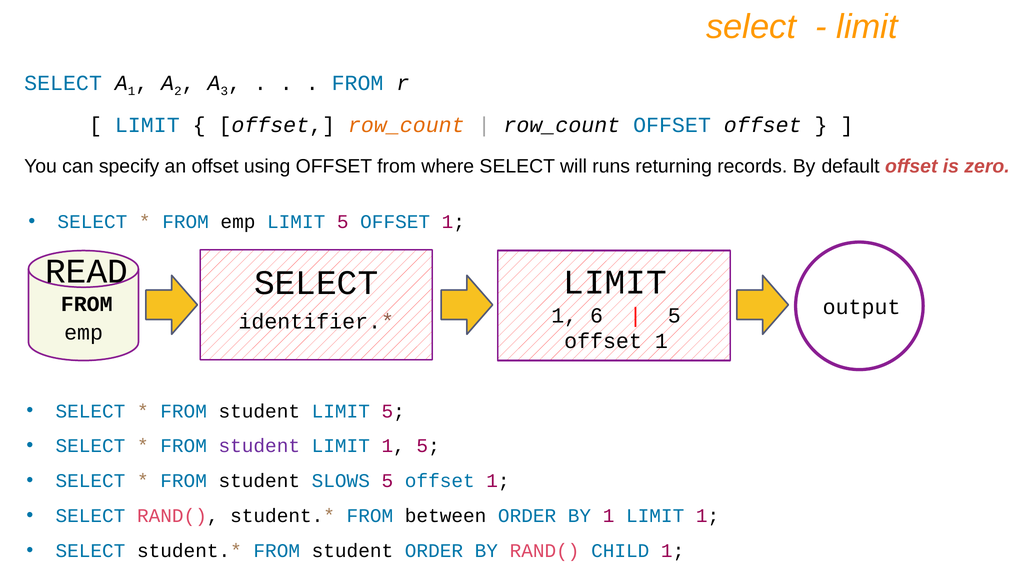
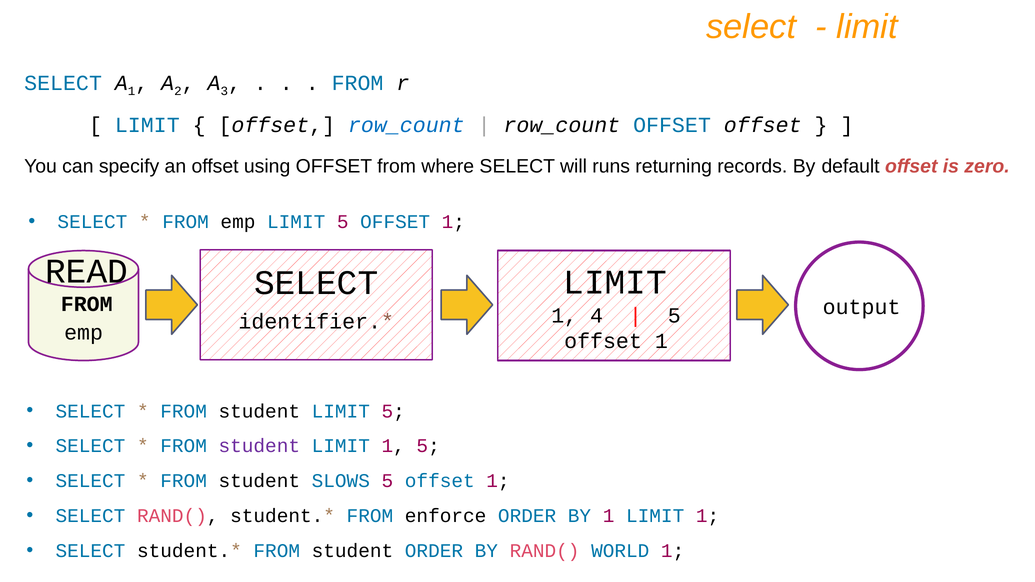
row_count colour: orange -> blue (406, 125)
6: 6 -> 4 (597, 316)
between: between -> enforce (446, 516)
CHILD: CHILD -> WORLD (620, 551)
